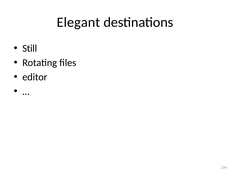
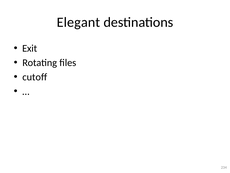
Still: Still -> Exit (30, 48)
editor: editor -> cutoff (35, 77)
